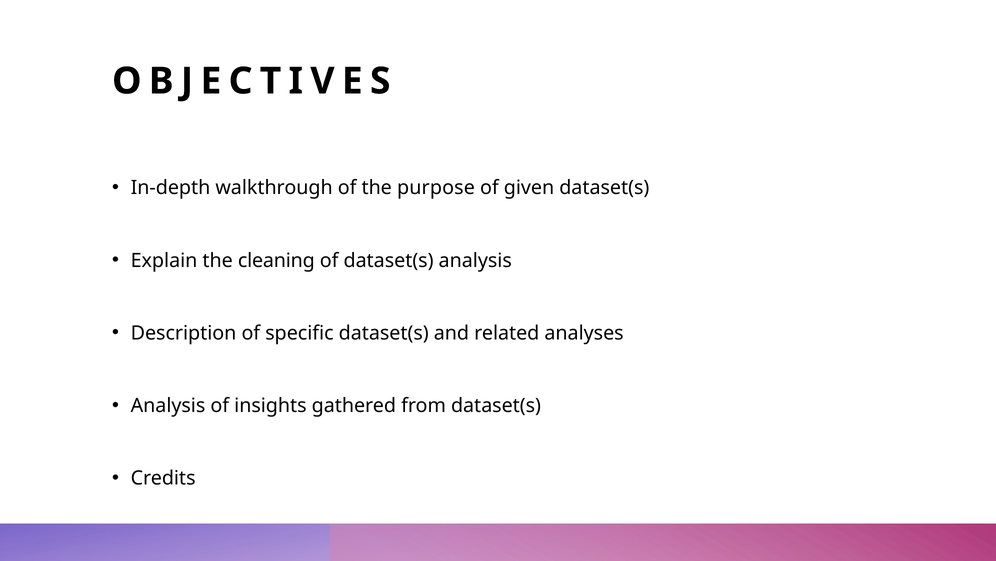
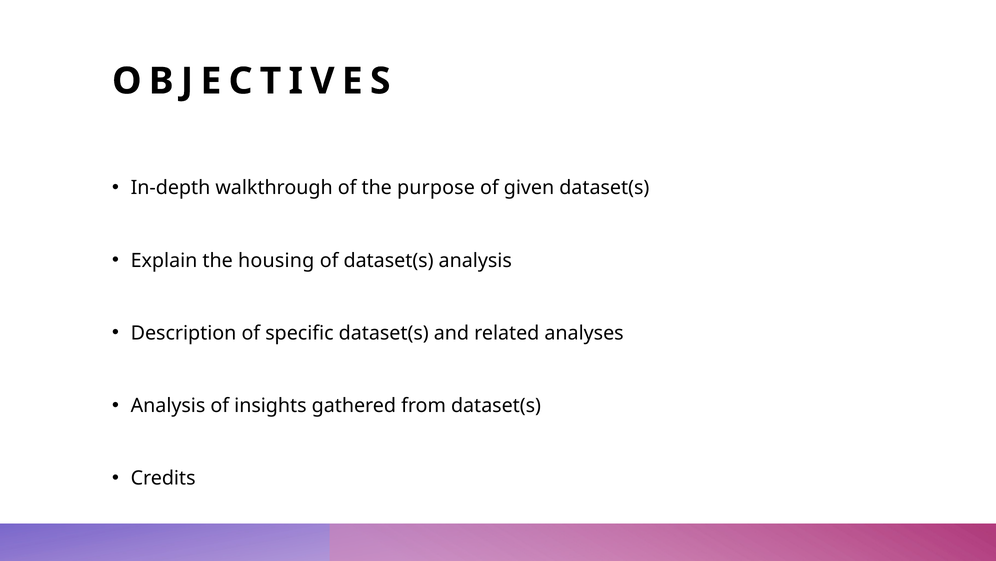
cleaning: cleaning -> housing (276, 260)
